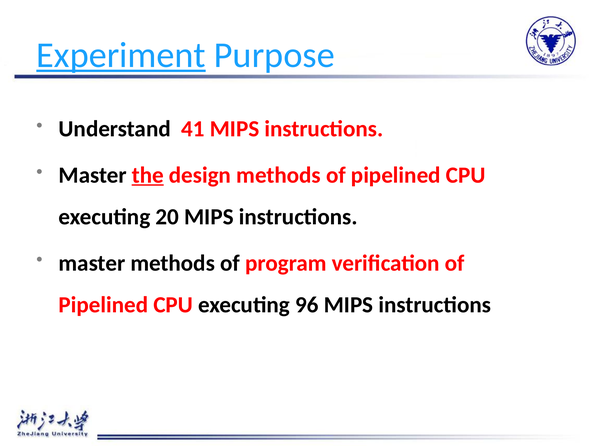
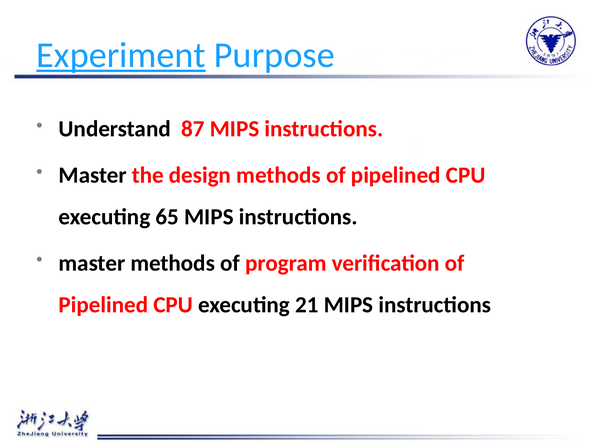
41: 41 -> 87 (193, 129)
the underline: present -> none (148, 175)
20: 20 -> 65 (167, 217)
96: 96 -> 21 (307, 304)
